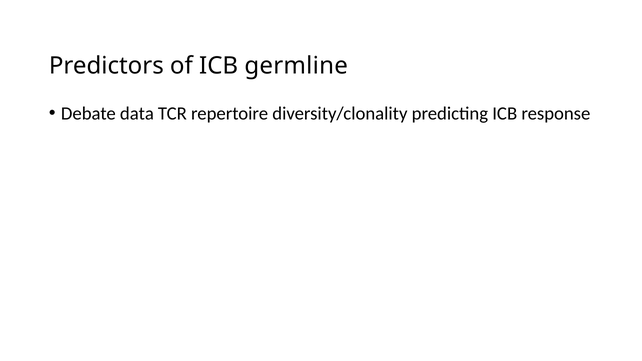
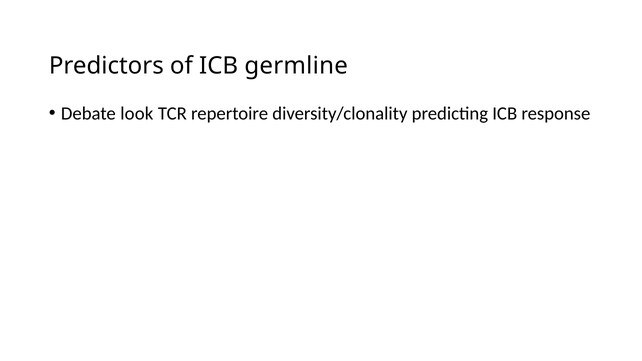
data: data -> look (137, 113)
